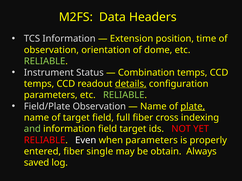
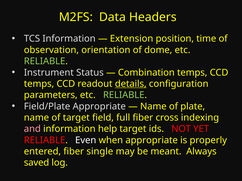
Field/Plate Observation: Observation -> Appropriate (99, 107)
plate underline: present -> none (193, 107)
and colour: light green -> pink (32, 129)
information field: field -> help (108, 129)
when parameters: parameters -> appropriate (152, 141)
obtain: obtain -> meant (166, 152)
